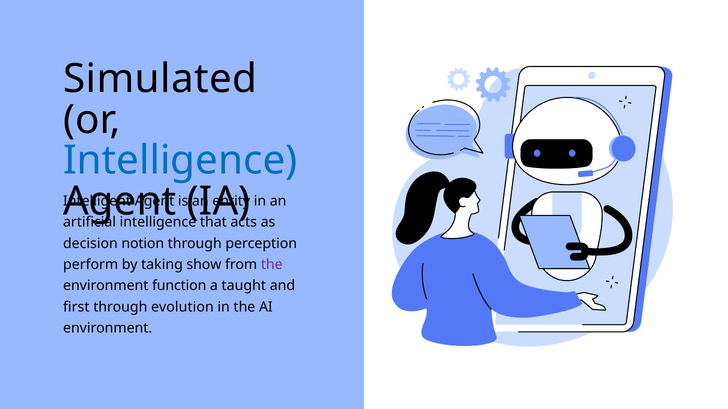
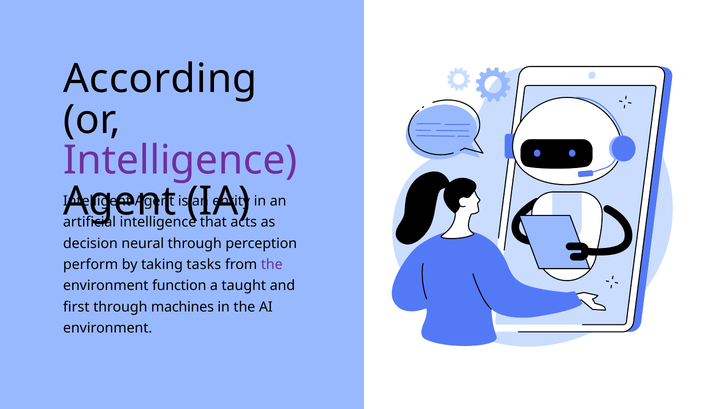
Simulated: Simulated -> According (160, 79)
Intelligence colour: blue -> purple (180, 161)
notion: notion -> neural (143, 244)
show: show -> tasks (204, 265)
evolution: evolution -> machines (183, 307)
